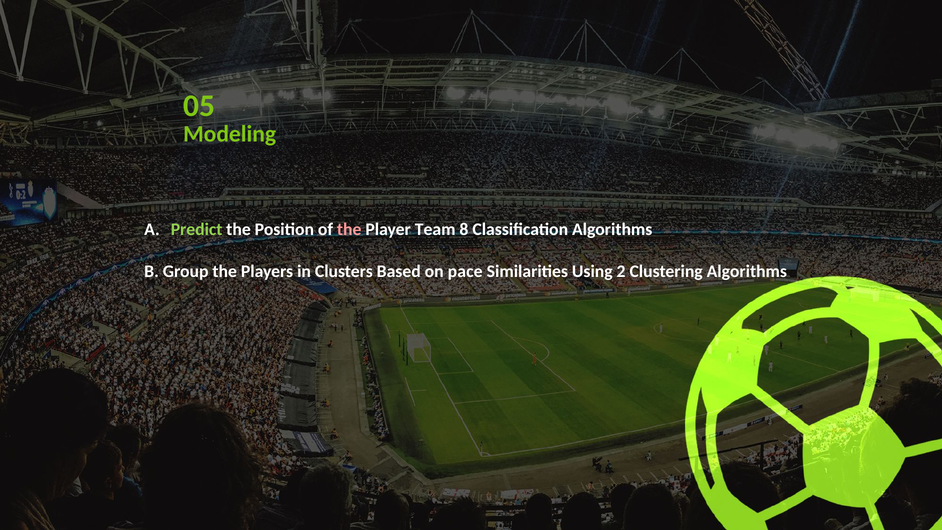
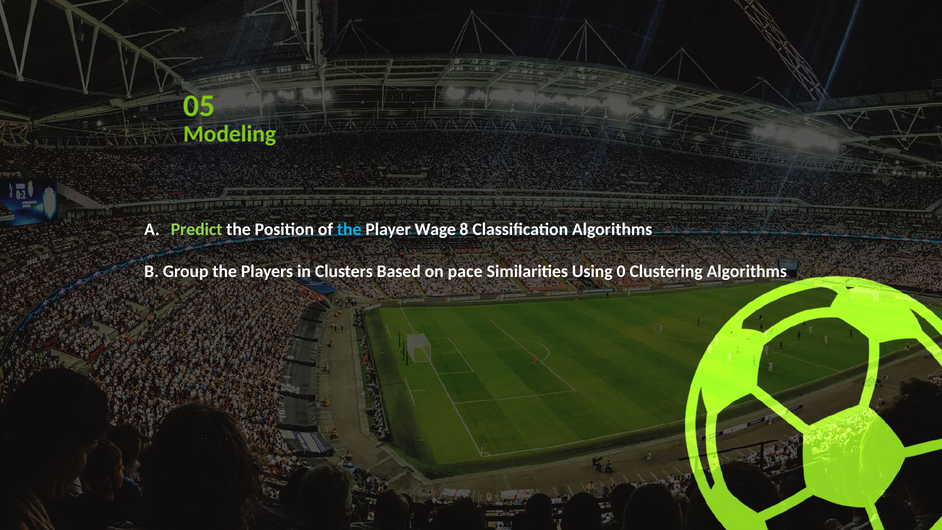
the colour: pink -> light blue (349, 229)
Team: Team -> Wage (435, 229)
2: 2 -> 0 (621, 272)
